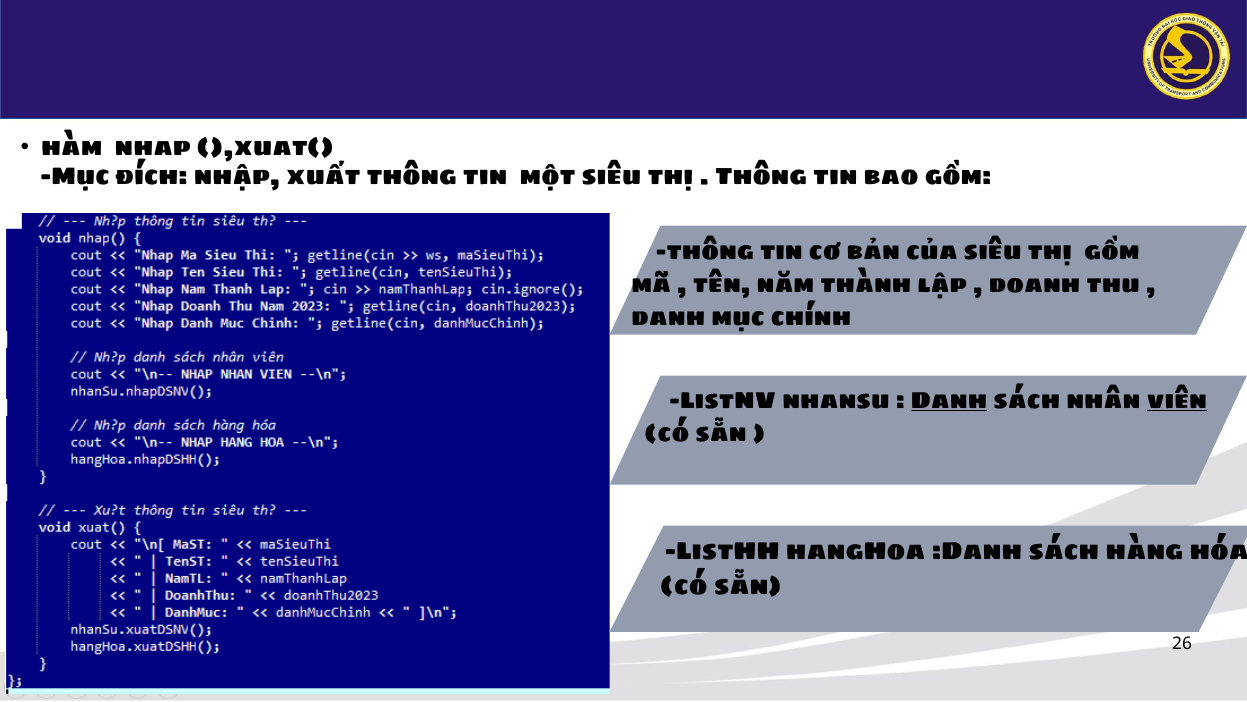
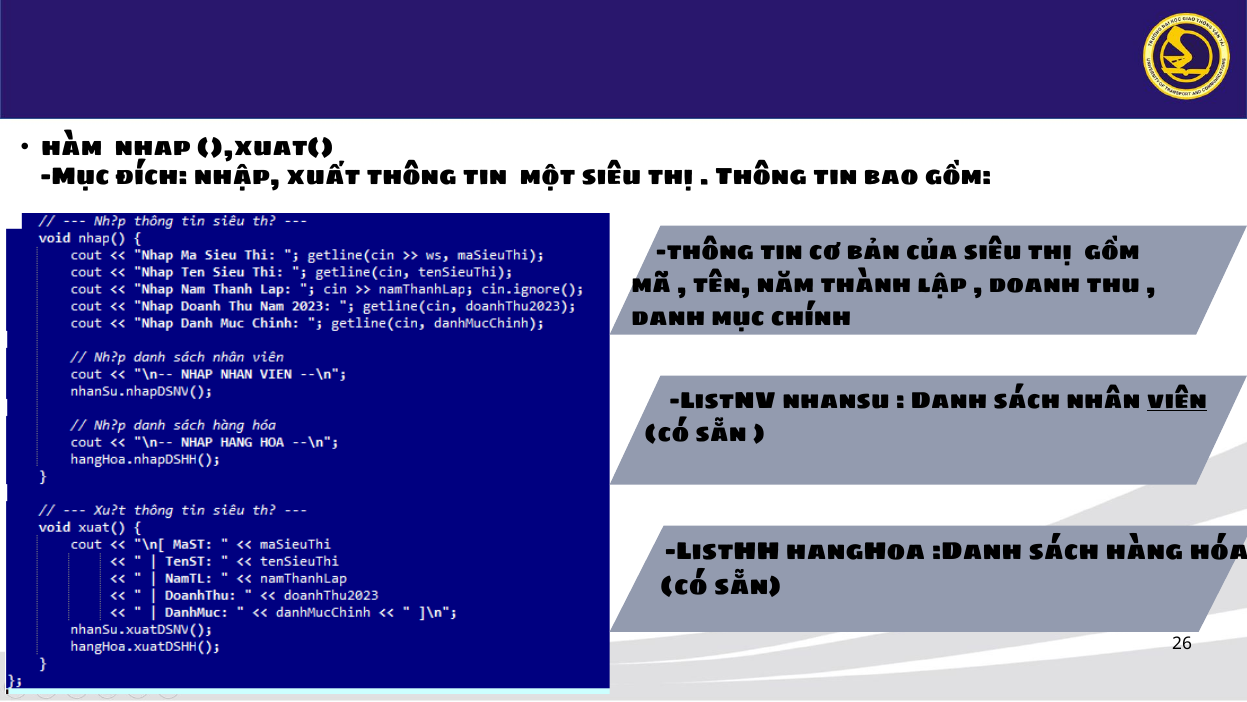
Danh underline: present -> none (949, 400)
